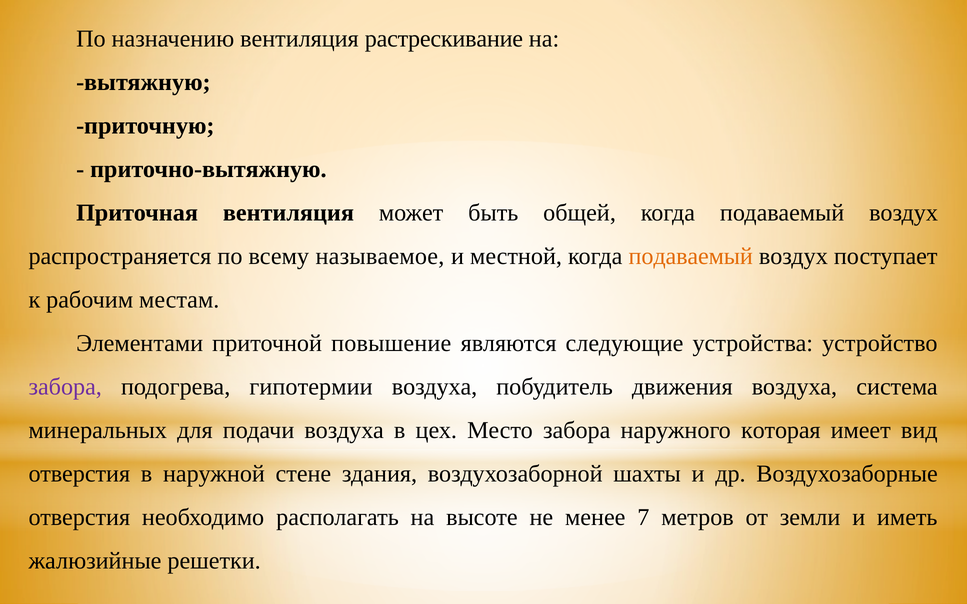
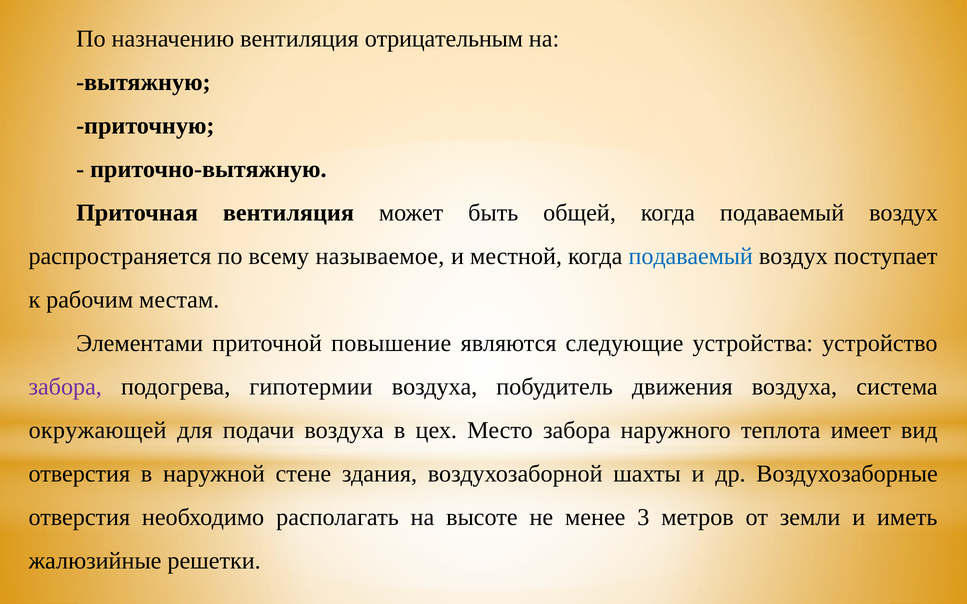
растрескивание: растрескивание -> отрицательным (444, 39)
подаваемый colour: orange -> blue (691, 257)
минеральных: минеральных -> окружающей (98, 431)
которая: которая -> теплота (781, 431)
7: 7 -> 3 (643, 518)
